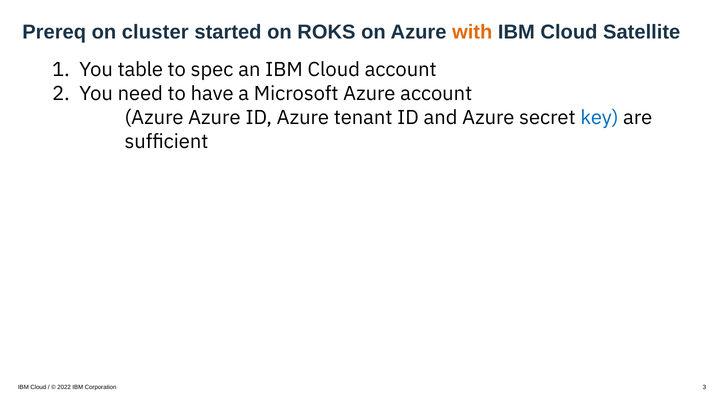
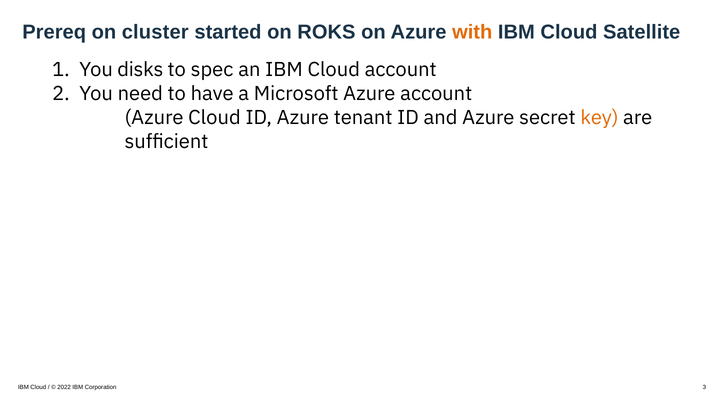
table: table -> disks (140, 70)
Azure Azure: Azure -> Cloud (214, 118)
key colour: blue -> orange (599, 118)
